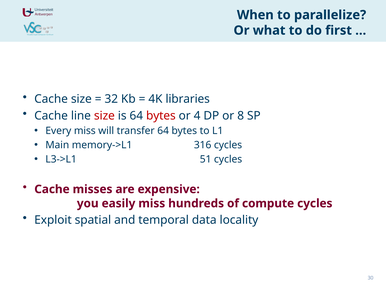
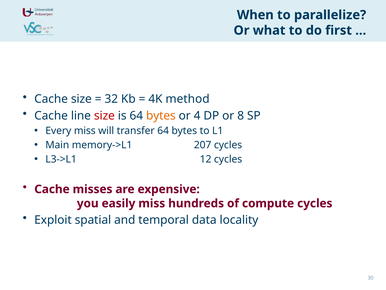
libraries: libraries -> method (188, 99)
bytes colour: red -> orange (161, 115)
316: 316 -> 207 (203, 145)
51: 51 -> 12 (206, 159)
